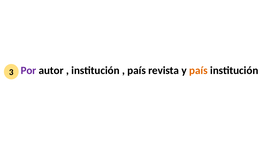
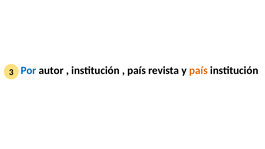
Por colour: purple -> blue (28, 71)
